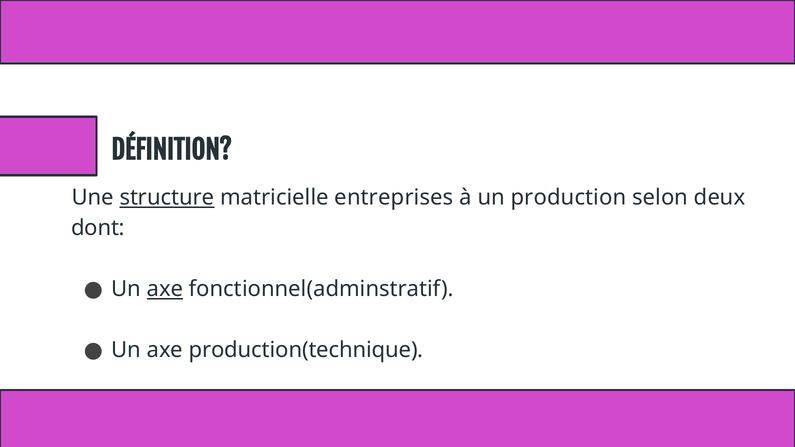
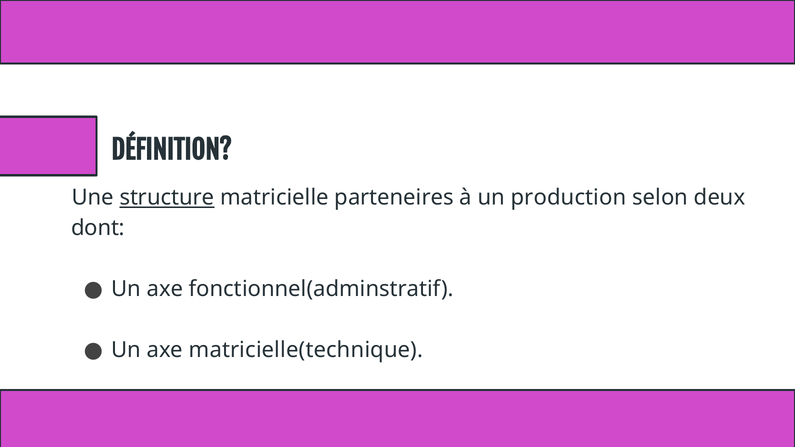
entreprises: entreprises -> parteneires (394, 198)
axe underline: present -> none (165, 289)
production(technique: production(technique -> matricielle(technique (306, 350)
